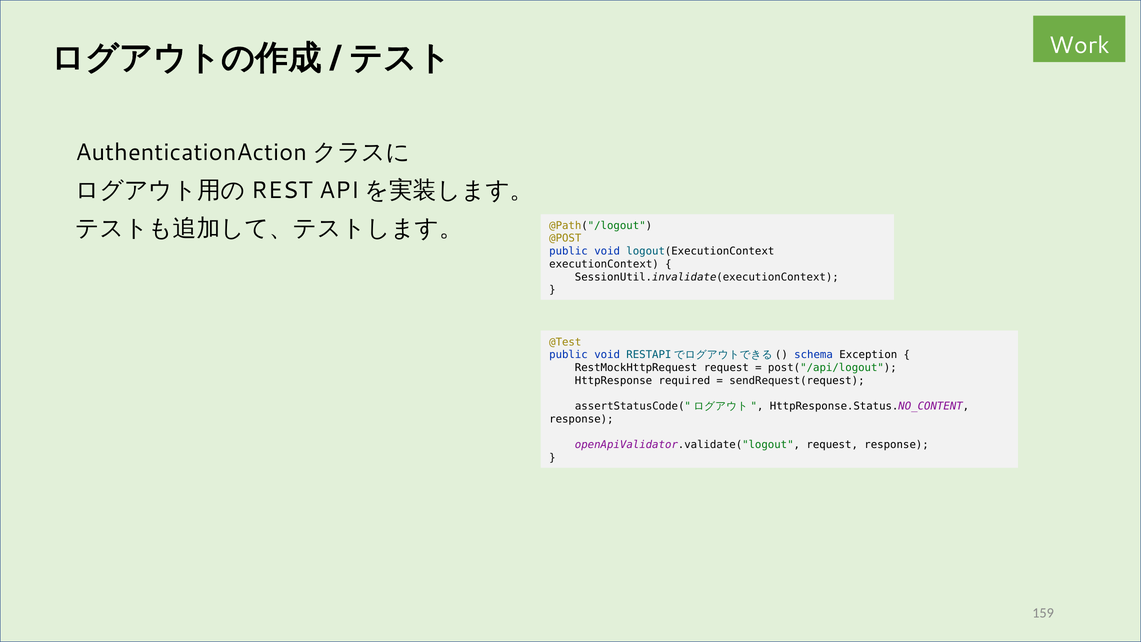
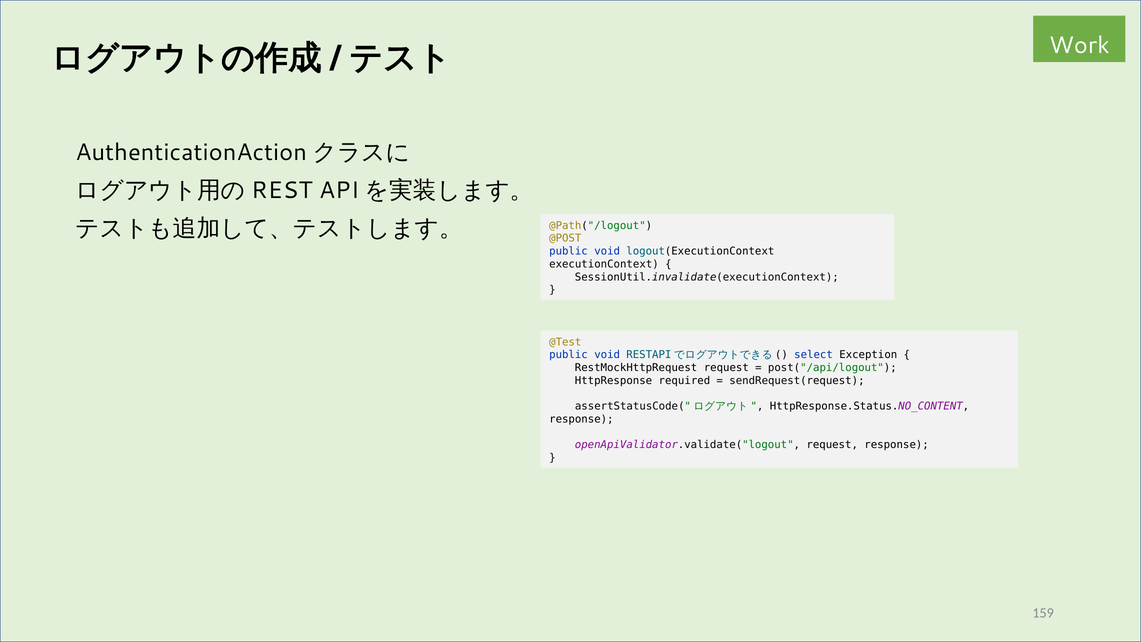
schema: schema -> select (814, 355)
